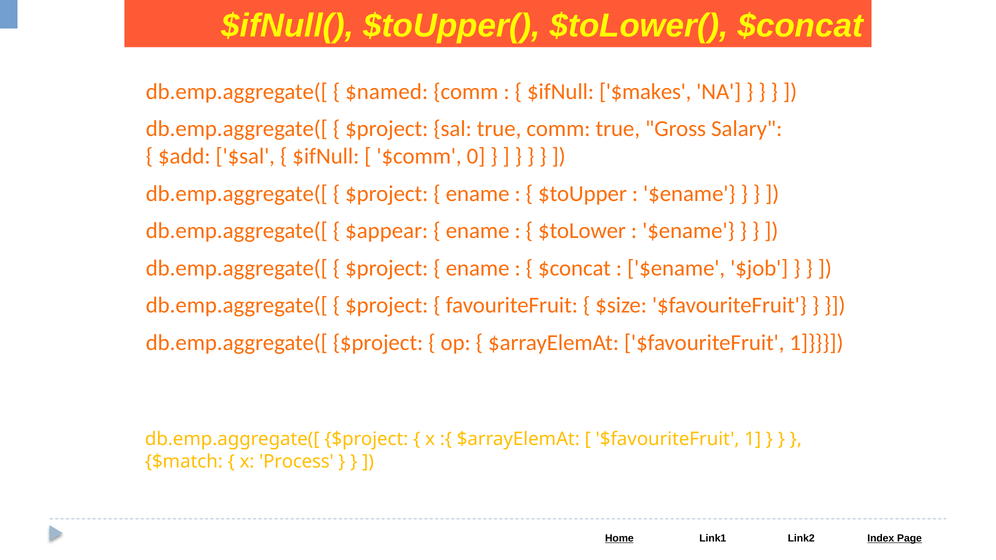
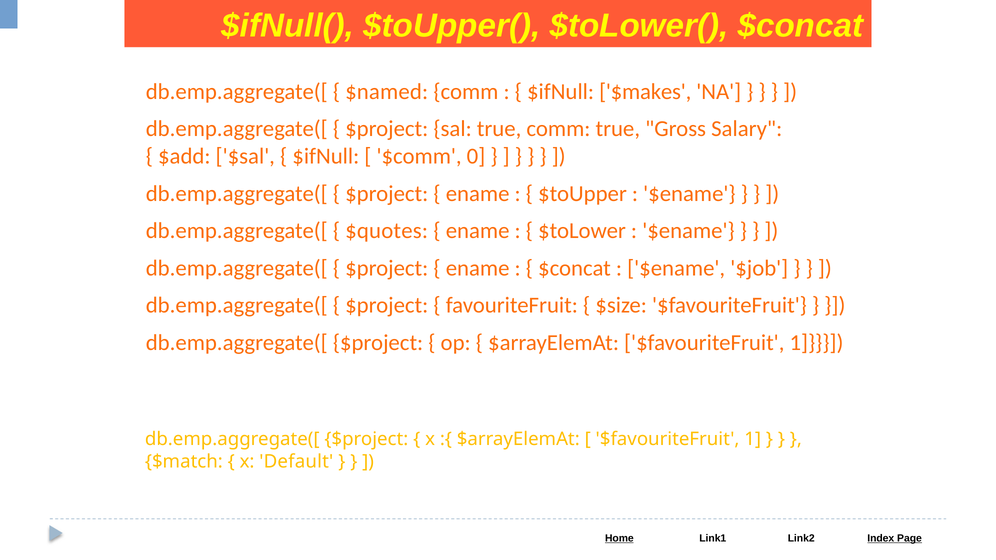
$appear: $appear -> $quotes (387, 231)
Process: Process -> Default (296, 462)
